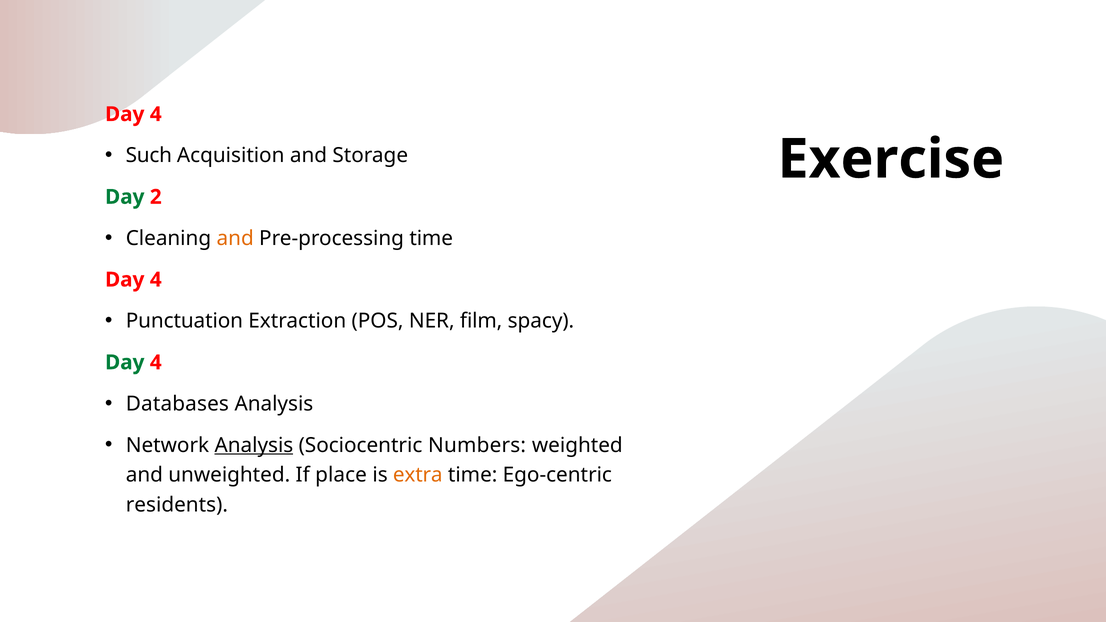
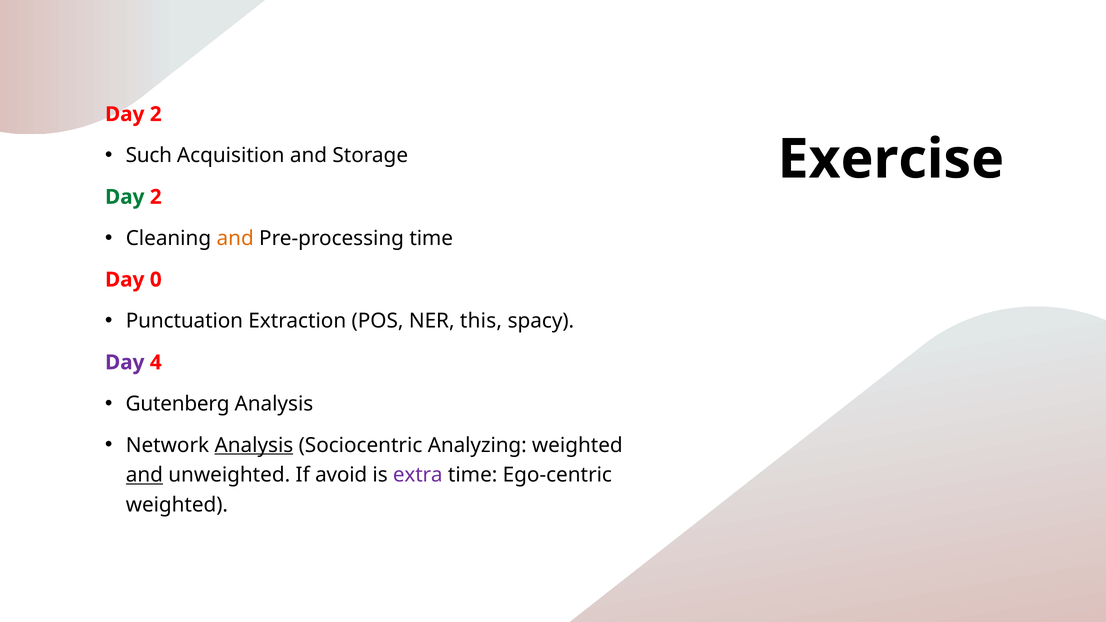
4: 4 -> 2 (156, 114)
4: 4 -> 0 (156, 280)
film: film -> this (481, 321)
Day colour: green -> purple (125, 363)
Databases: Databases -> Gutenberg (178, 404)
Numbers: Numbers -> Analyzing (477, 445)
and underline: none -> present (144, 475)
place: place -> avoid (341, 475)
extra colour: orange -> purple (418, 475)
residents: residents -> weighted (177, 505)
